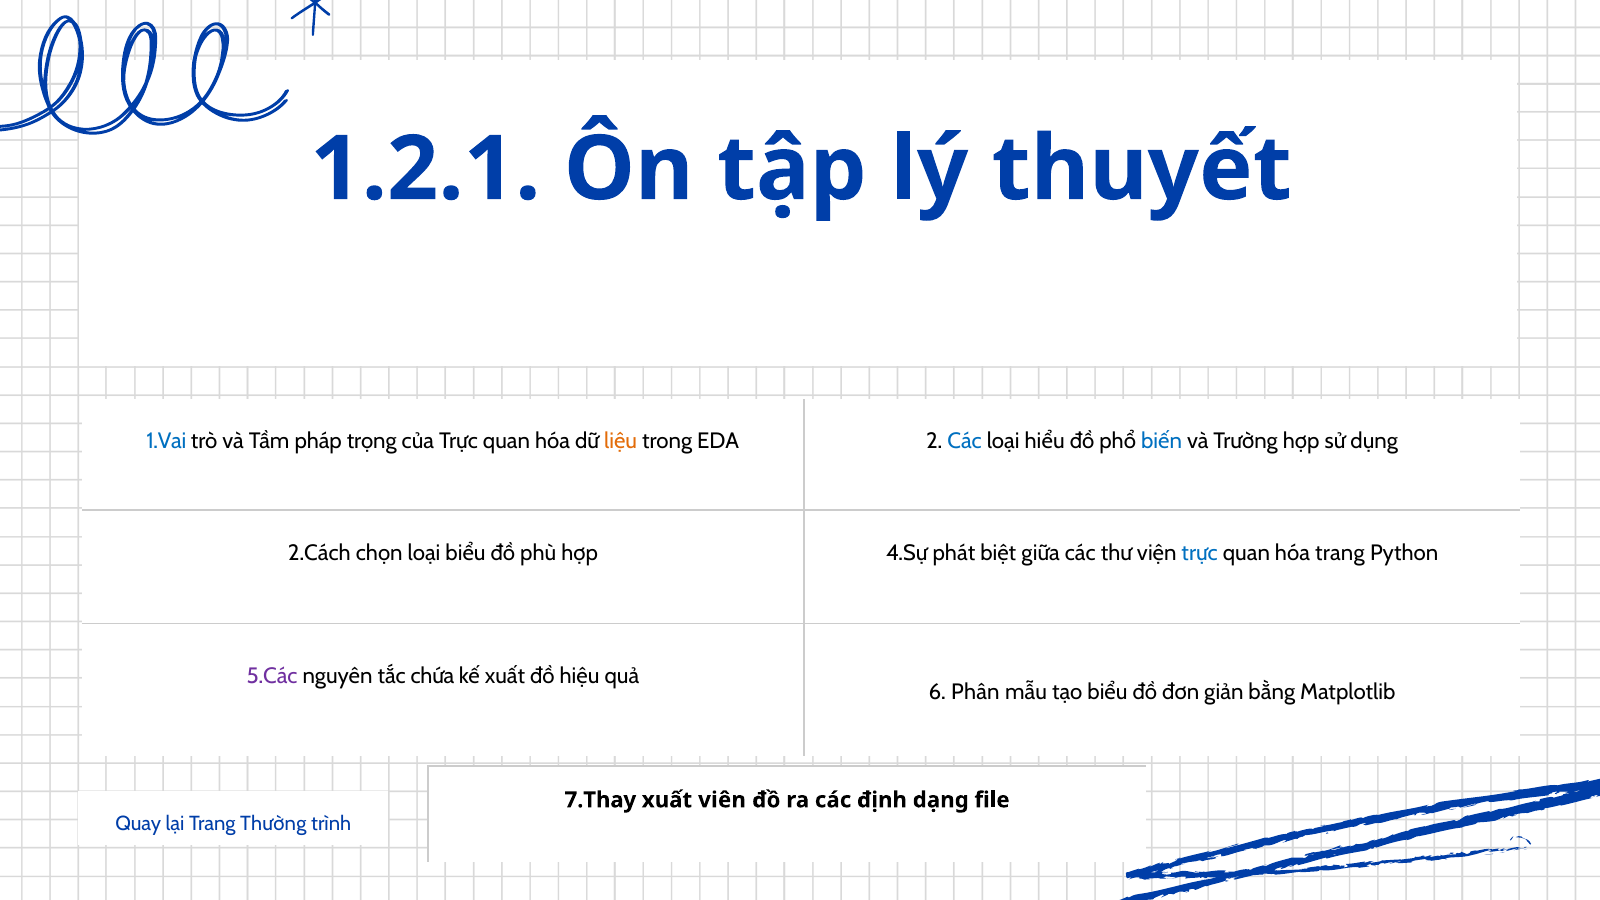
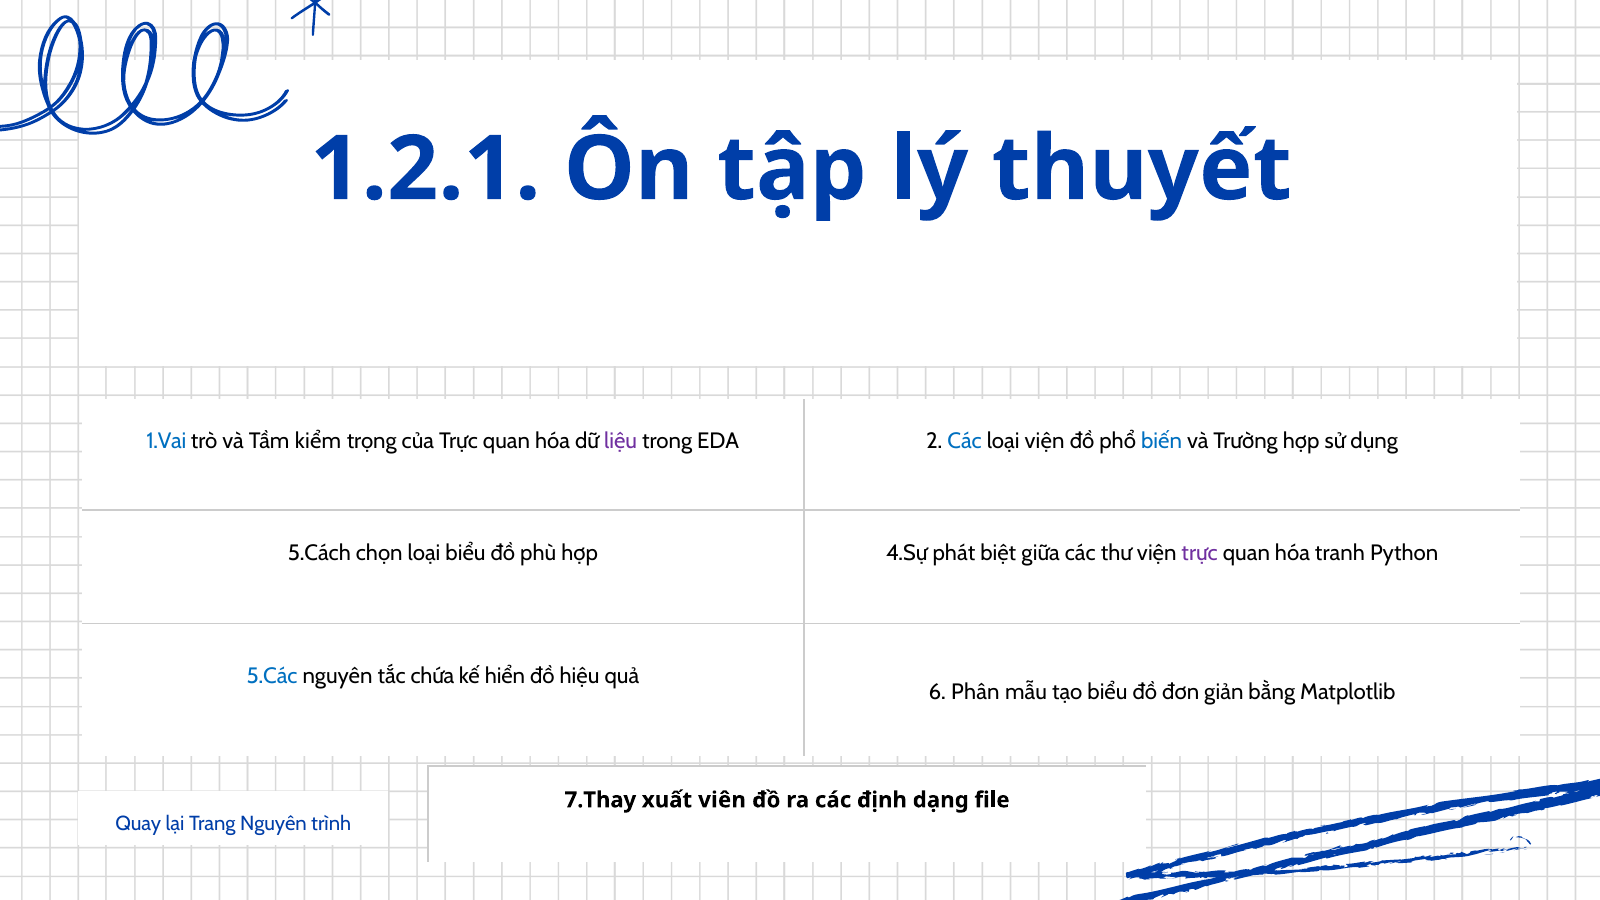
pháp: pháp -> kiểm (318, 442)
liệu colour: orange -> purple (621, 442)
loại hiểu: hiểu -> viện (1045, 442)
2.Cách: 2.Cách -> 5.Cách (319, 554)
trực colour: blue -> purple (1200, 554)
hóa trang: trang -> tranh (1340, 554)
5.Các colour: purple -> blue (272, 677)
kế xuất: xuất -> hiển (505, 677)
Trang Thường: Thường -> Nguyên (273, 824)
